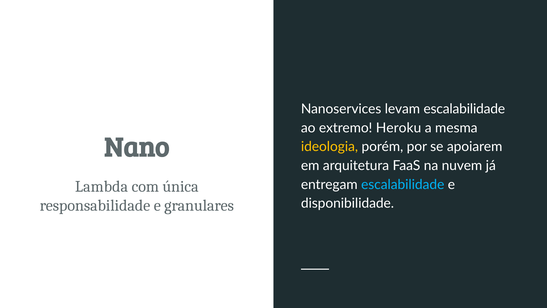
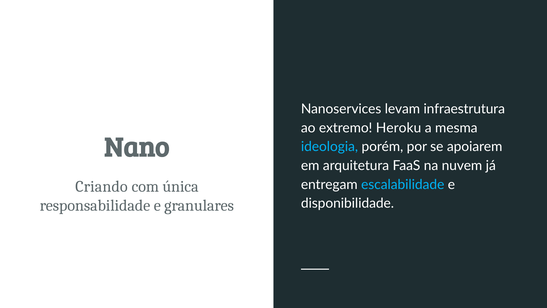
levam escalabilidade: escalabilidade -> infraestrutura (464, 109)
ideologia colour: yellow -> light blue (329, 147)
Lambda: Lambda -> Criando (101, 186)
